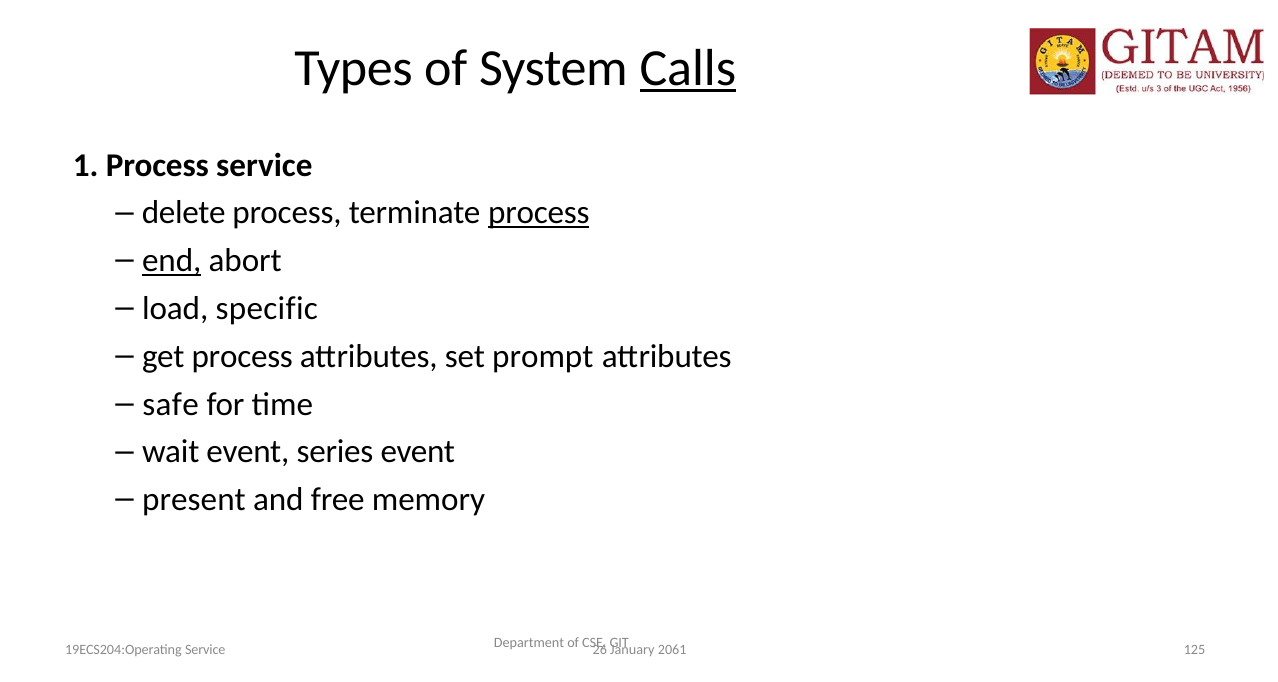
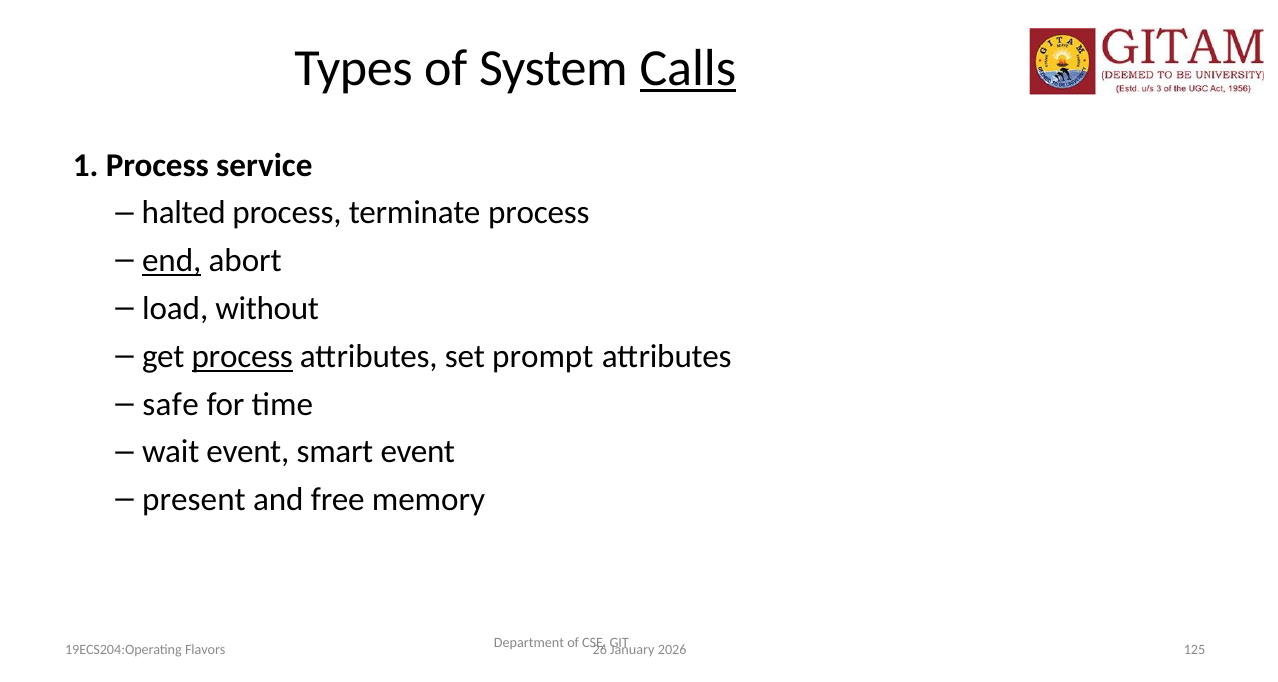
delete: delete -> halted (184, 213)
process underline: present -> none (539, 213)
specific: specific -> without (267, 308)
process underline: none -> present (242, 356)
series: series -> smart (335, 452)
19ECS204:Operating Service: Service -> Flavors (205, 650)
2061: 2061 -> 2026 (672, 650)
